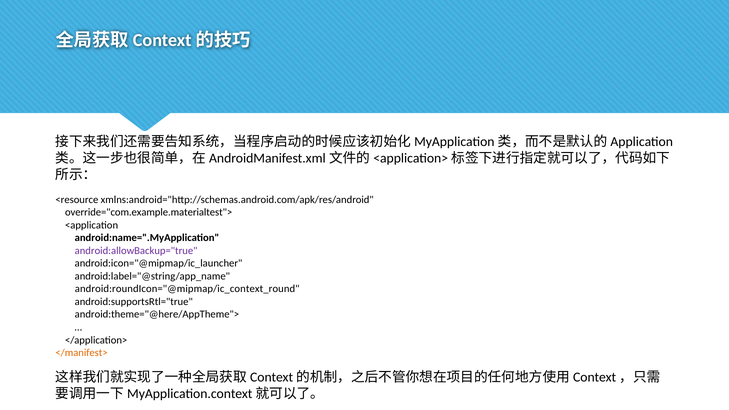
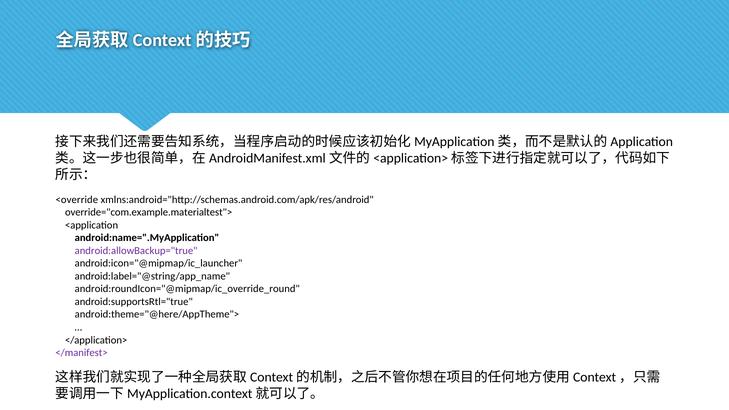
<resource: <resource -> <override (77, 200)
android:roundIcon="@mipmap/ic_context_round: android:roundIcon="@mipmap/ic_context_round -> android:roundIcon="@mipmap/ic_override_round (187, 289)
</manifest> colour: orange -> purple (82, 353)
